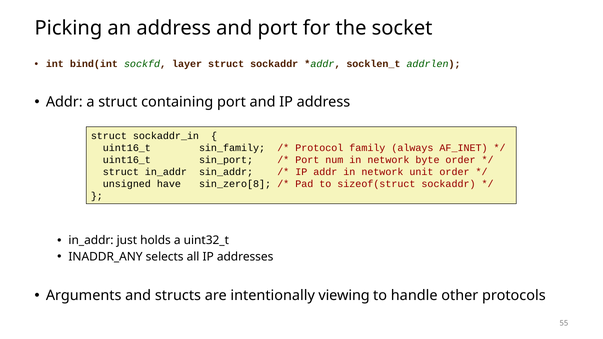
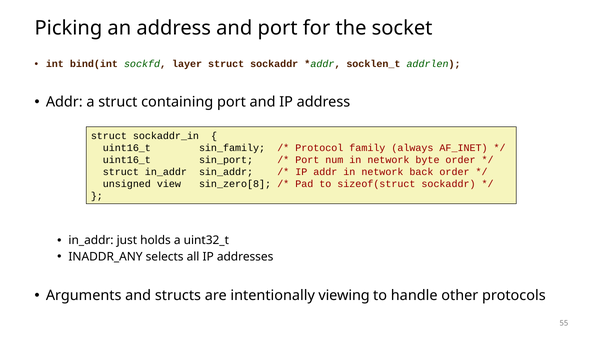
unit: unit -> back (421, 172)
have: have -> view (169, 184)
